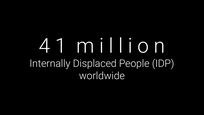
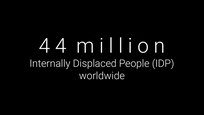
4 1: 1 -> 4 (61, 46)
